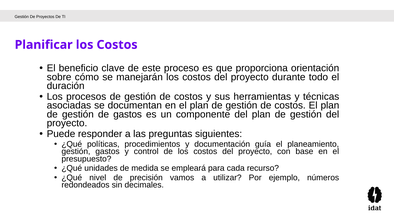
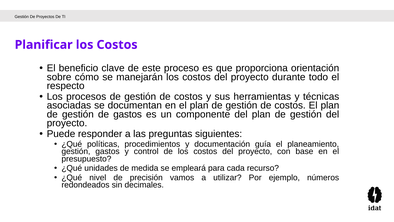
duración: duración -> respecto (66, 86)
